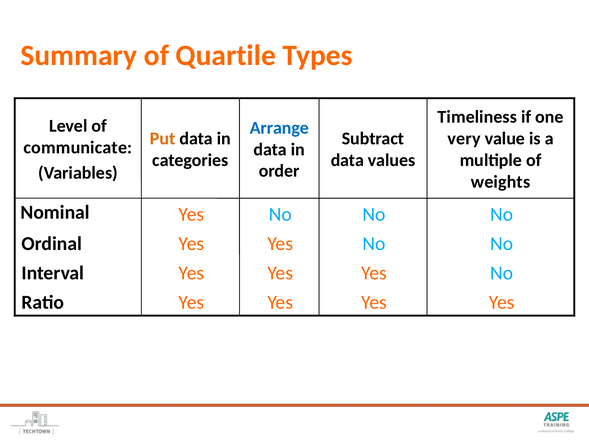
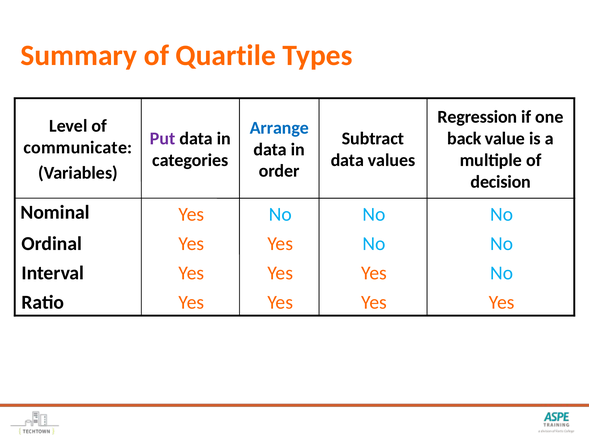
Timeliness: Timeliness -> Regression (477, 117)
Put colour: orange -> purple (163, 139)
very: very -> back (464, 139)
weights: weights -> decision (501, 182)
